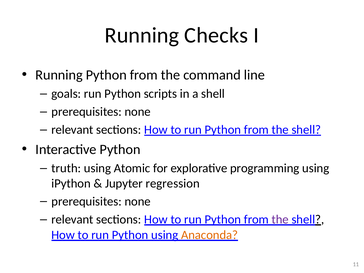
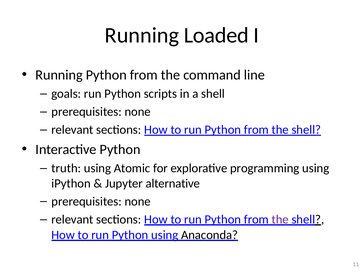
Checks: Checks -> Loaded (216, 35)
regression: regression -> alternative (173, 183)
Anaconda colour: orange -> black (210, 235)
